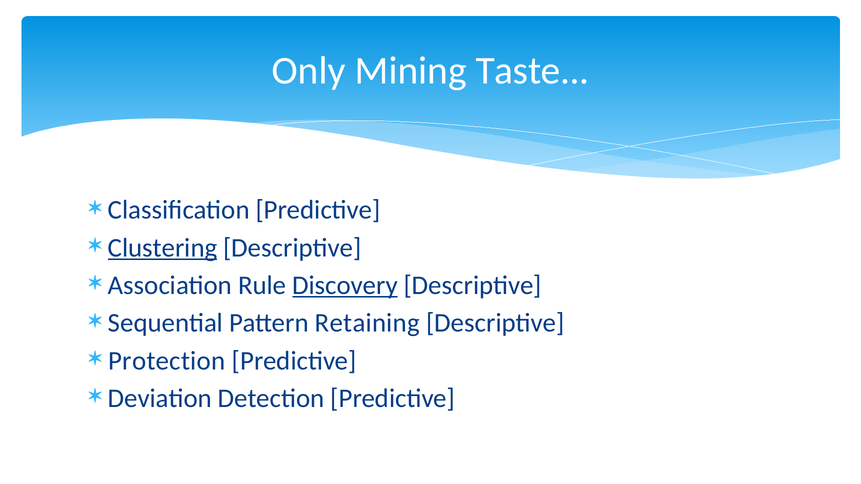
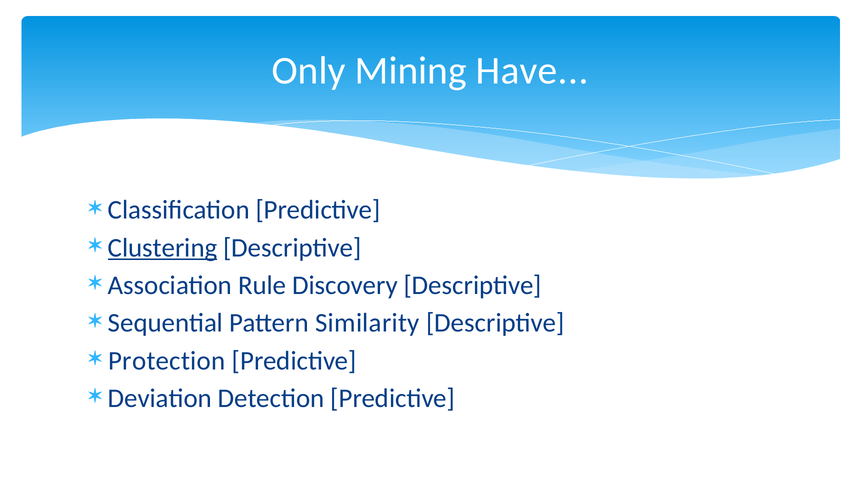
Taste: Taste -> Have (532, 71)
Discovery underline: present -> none (345, 286)
Retaining: Retaining -> Similarity (367, 323)
